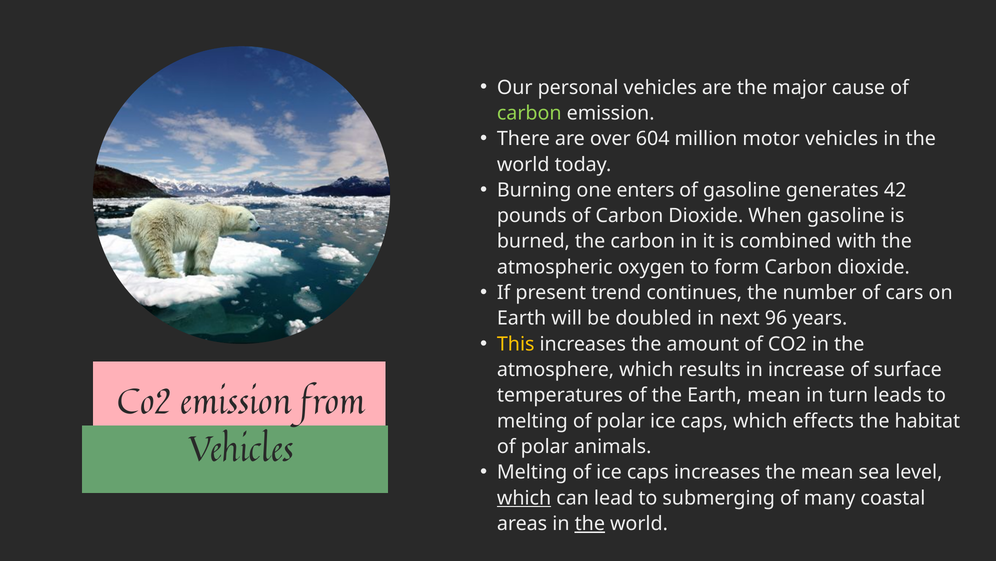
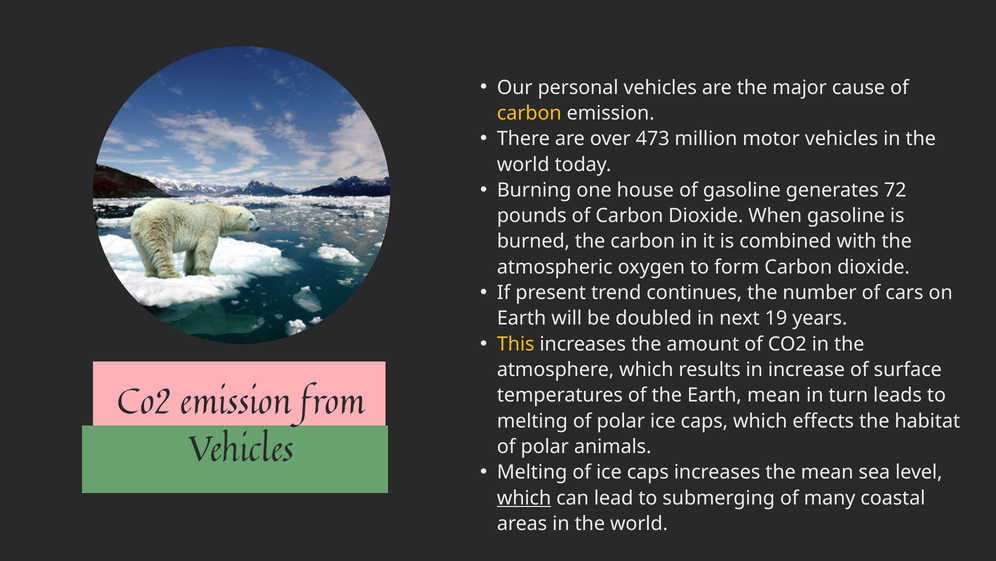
carbon colour: light green -> yellow (529, 113)
604: 604 -> 473 (653, 139)
enters: enters -> house (645, 190)
42: 42 -> 72 (895, 190)
96: 96 -> 19 (776, 318)
the underline: present -> none (590, 523)
